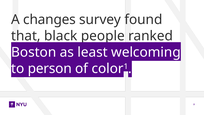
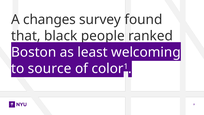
person: person -> source (50, 68)
